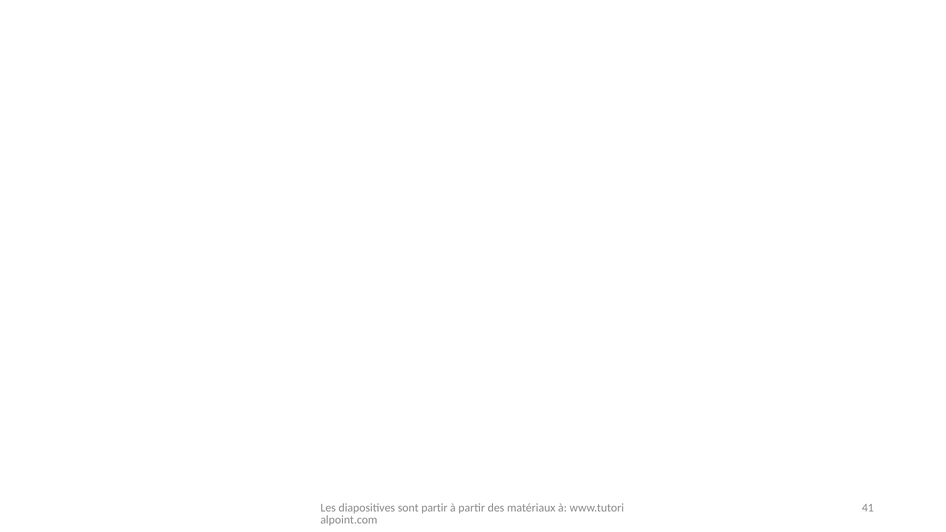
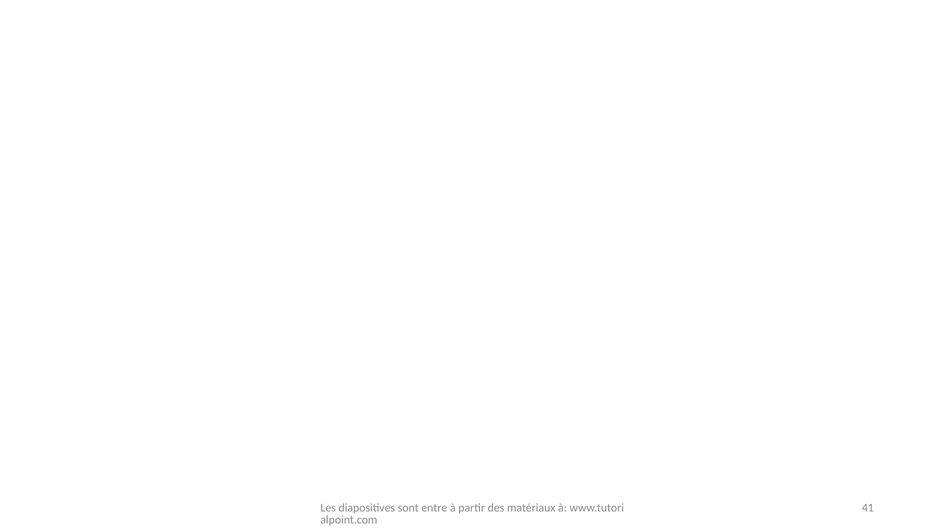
sont partir: partir -> entre (434, 508)
